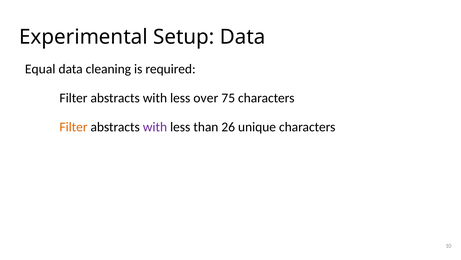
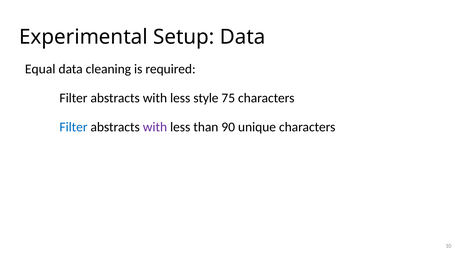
over: over -> style (206, 98)
Filter colour: orange -> blue (74, 127)
26: 26 -> 90 (228, 127)
